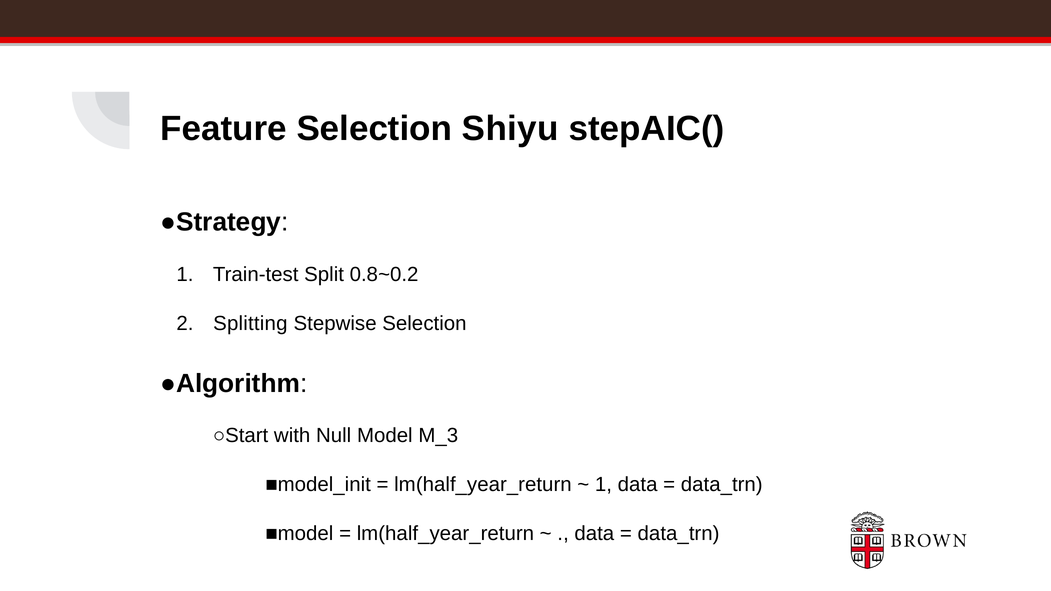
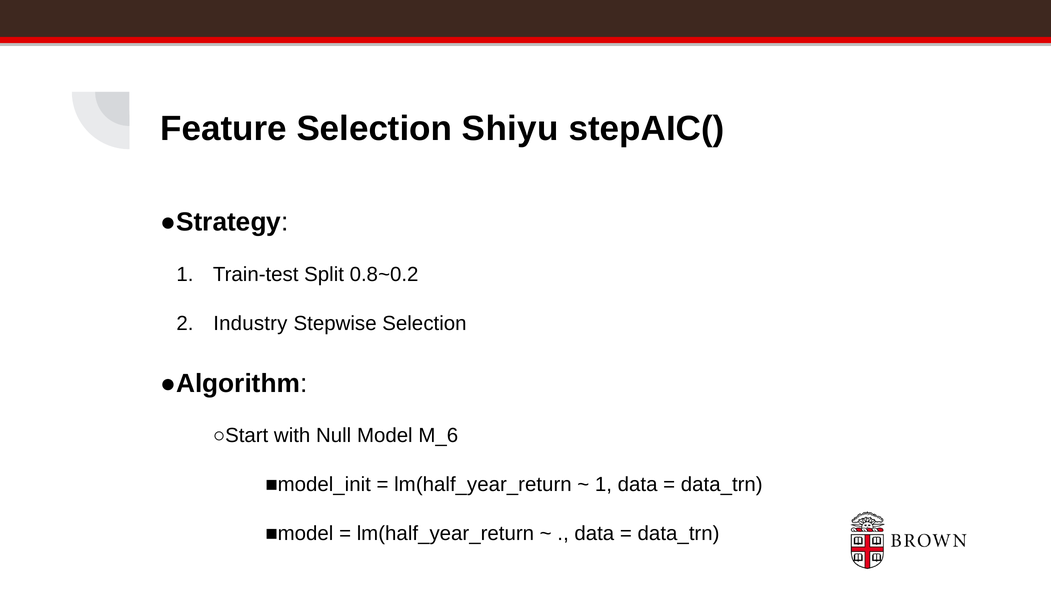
Splitting: Splitting -> Industry (250, 324)
M_3: M_3 -> M_6 (438, 436)
